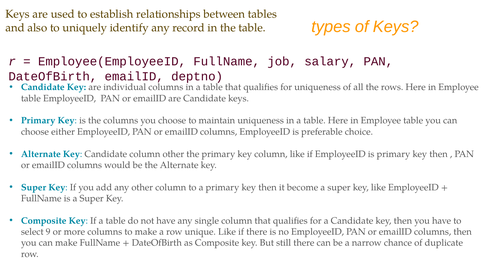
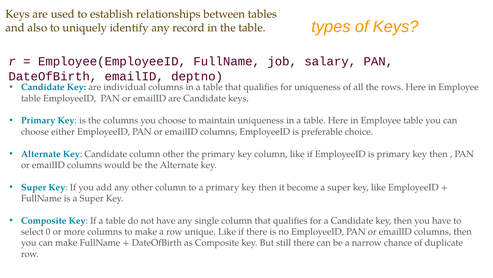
9: 9 -> 0 (48, 231)
